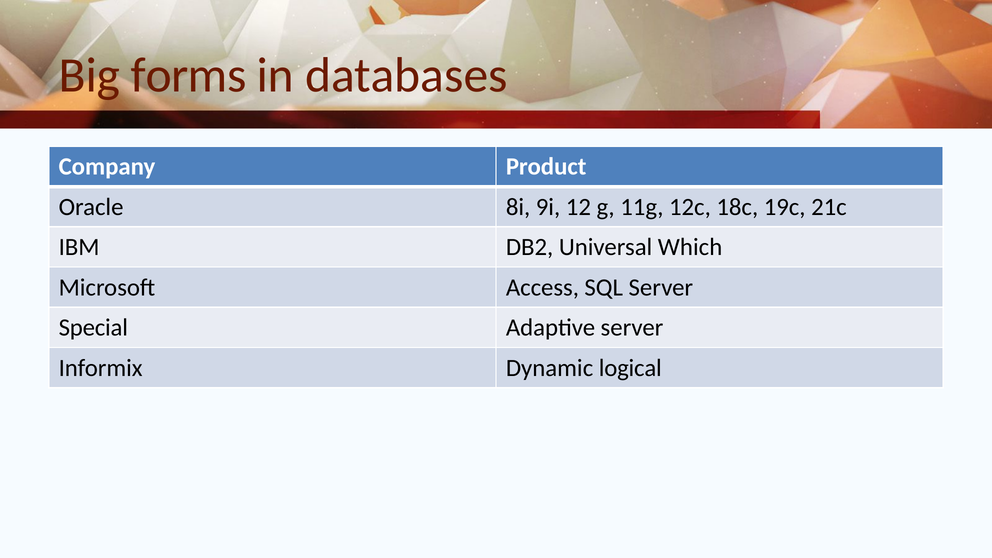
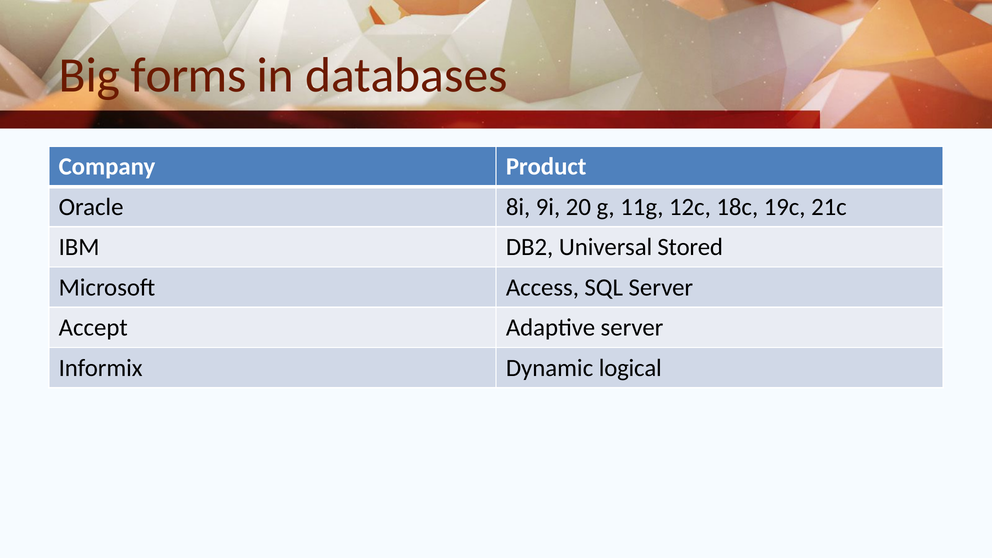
12: 12 -> 20 (578, 207)
Which: Which -> Stored (690, 247)
Special: Special -> Accept (93, 328)
